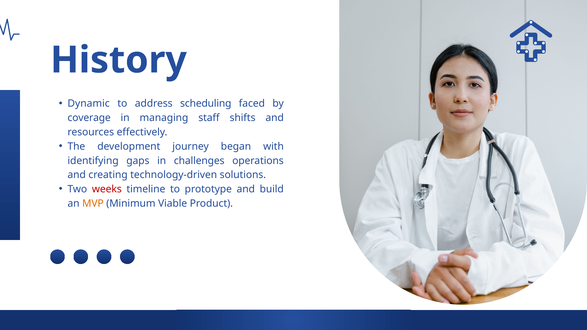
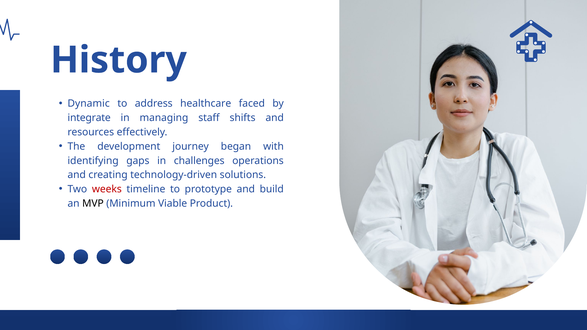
scheduling: scheduling -> healthcare (206, 104)
coverage: coverage -> integrate (89, 118)
MVP colour: orange -> black (93, 204)
